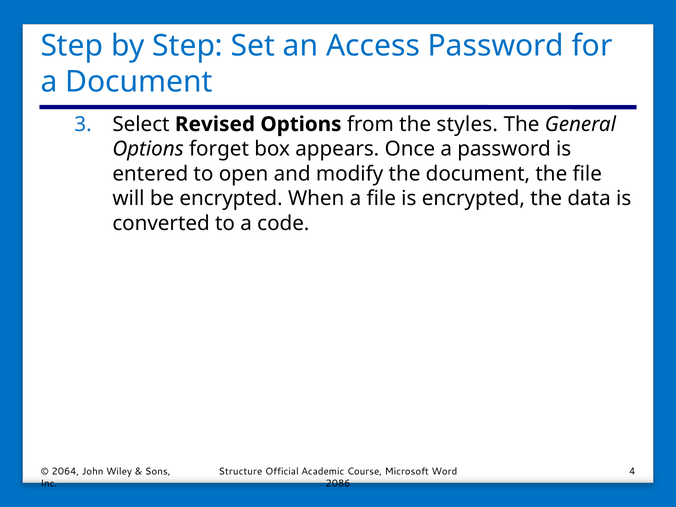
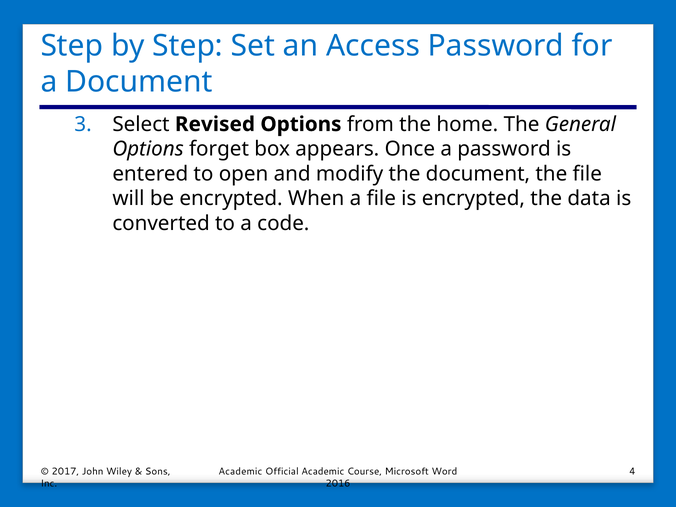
styles: styles -> home (467, 124)
2064: 2064 -> 2017 (65, 472)
Structure: Structure -> Academic (240, 472)
2086: 2086 -> 2016 (338, 483)
